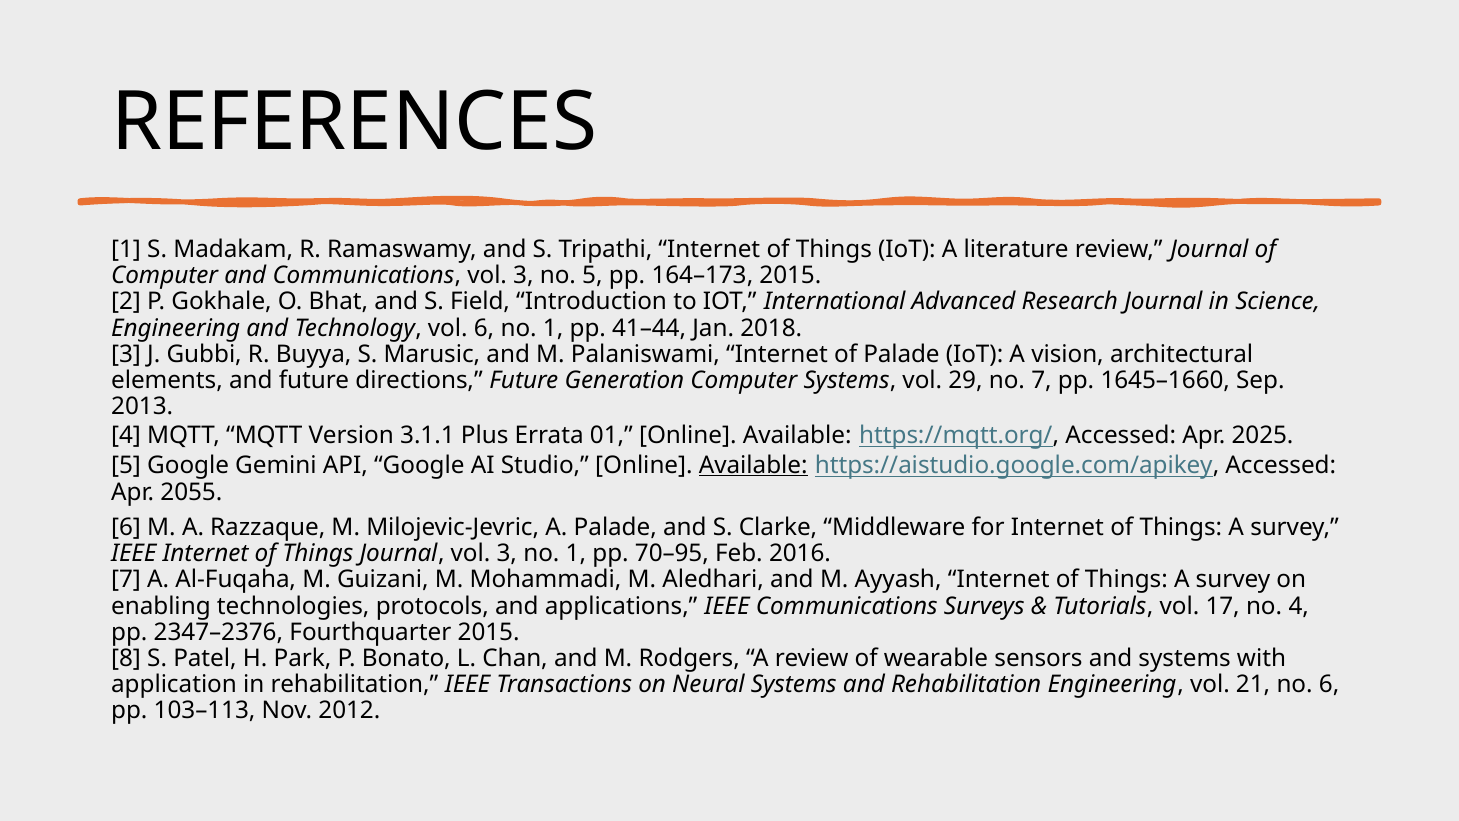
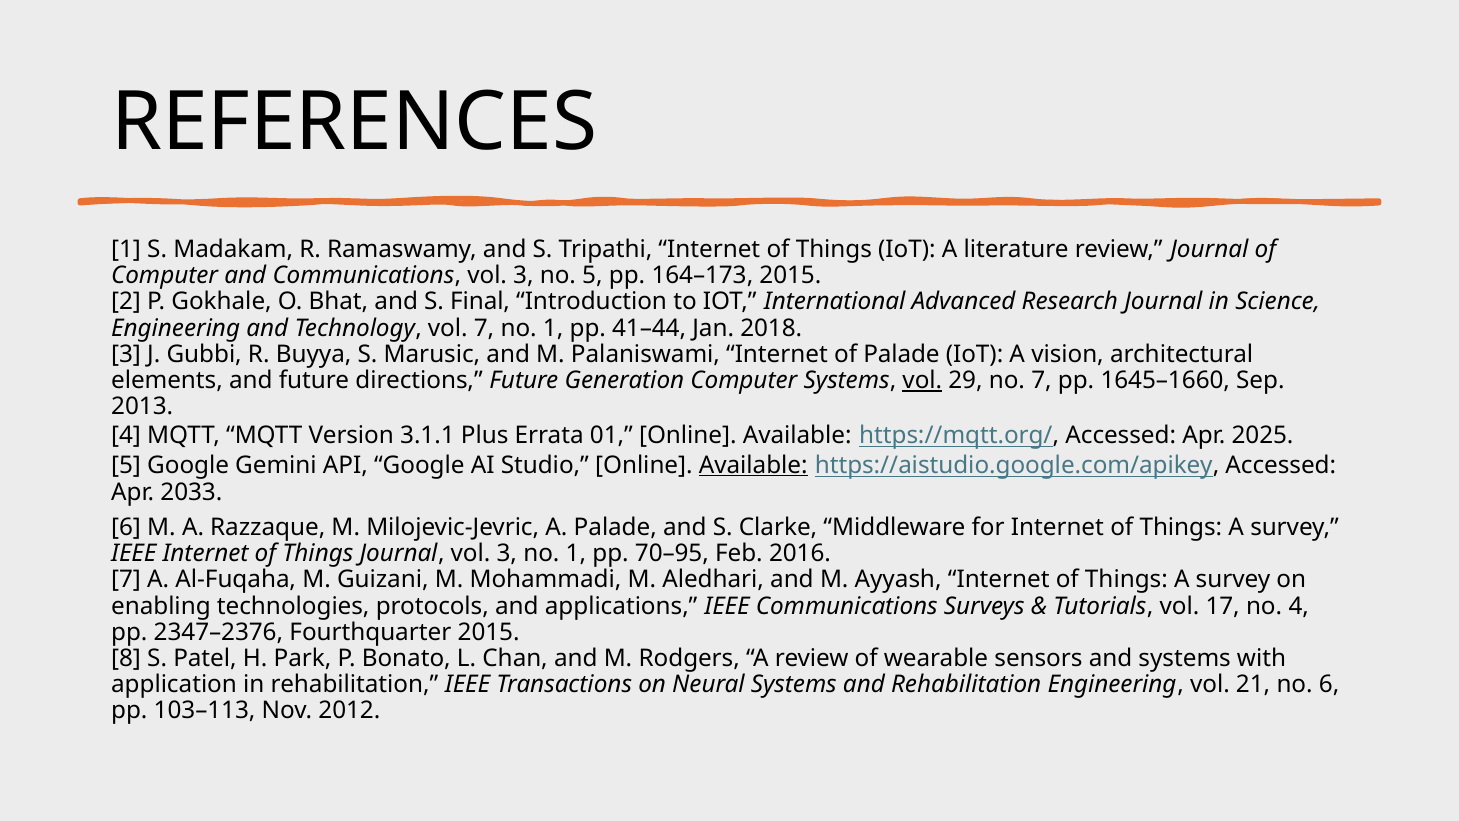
Field: Field -> Final (480, 302)
vol 6: 6 -> 7 (484, 328)
vol underline: none -> present (922, 380)
2055: 2055 -> 2033 (191, 492)
